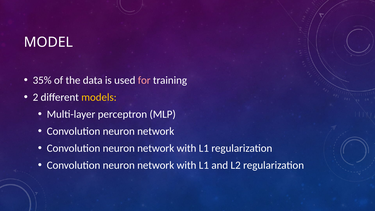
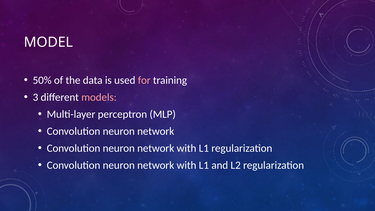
35%: 35% -> 50% (42, 80)
2: 2 -> 3 (35, 97)
models colour: yellow -> pink (99, 97)
